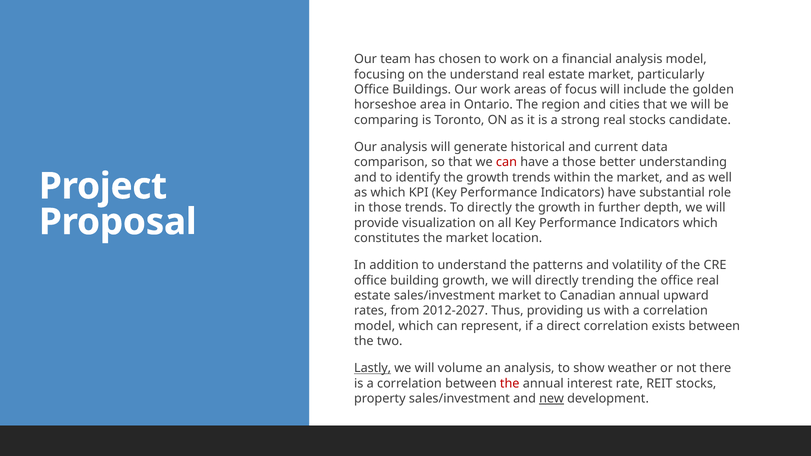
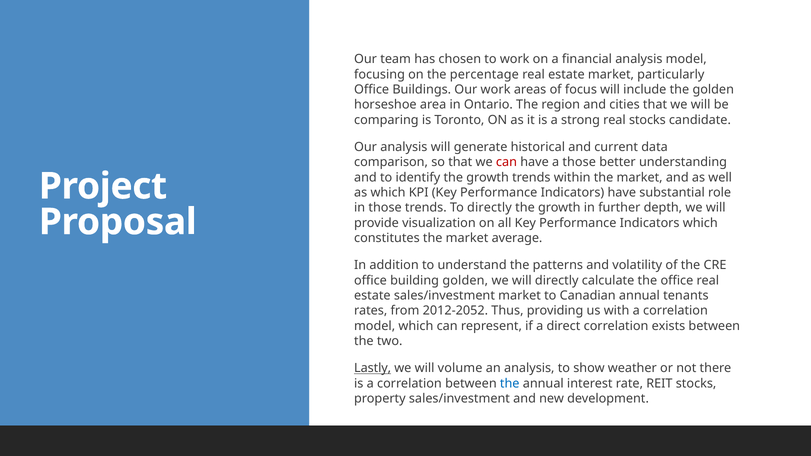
the understand: understand -> percentage (484, 74)
location: location -> average (517, 238)
building growth: growth -> golden (465, 280)
trending: trending -> calculate (608, 280)
upward: upward -> tenants (686, 296)
2012-2027: 2012-2027 -> 2012-2052 (455, 311)
the colour: red -> blue (510, 384)
new underline: present -> none (552, 399)
